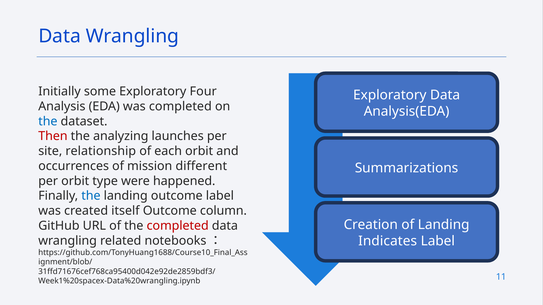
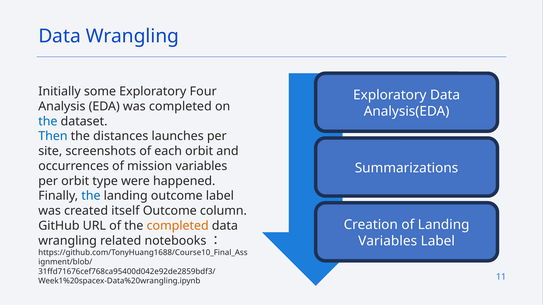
Then colour: red -> blue (53, 136)
analyzing: analyzing -> distances (121, 136)
relationship: relationship -> screenshots (101, 151)
mission different: different -> variables (201, 166)
completed colour: red -> orange (178, 226)
Indicates: Indicates -> Variables (388, 241)
